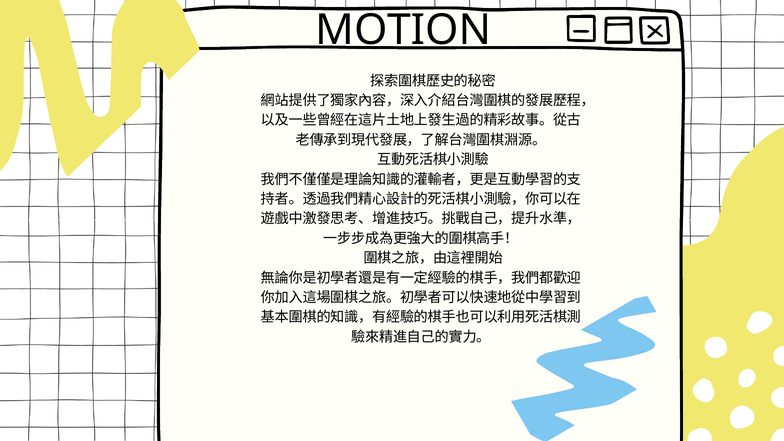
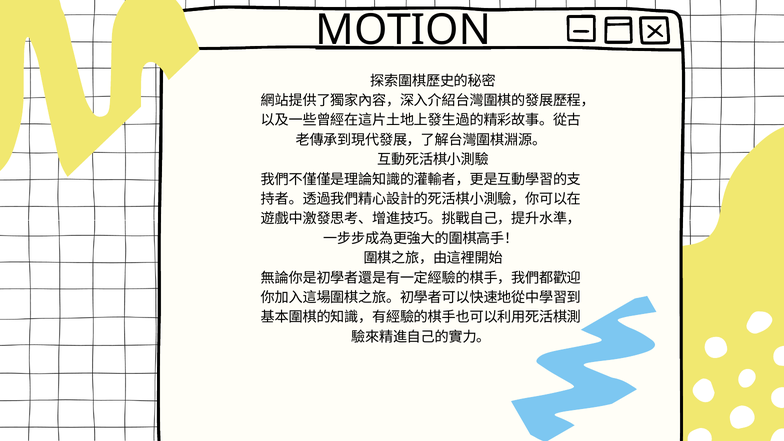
MOTION underline: none -> present (403, 30)
